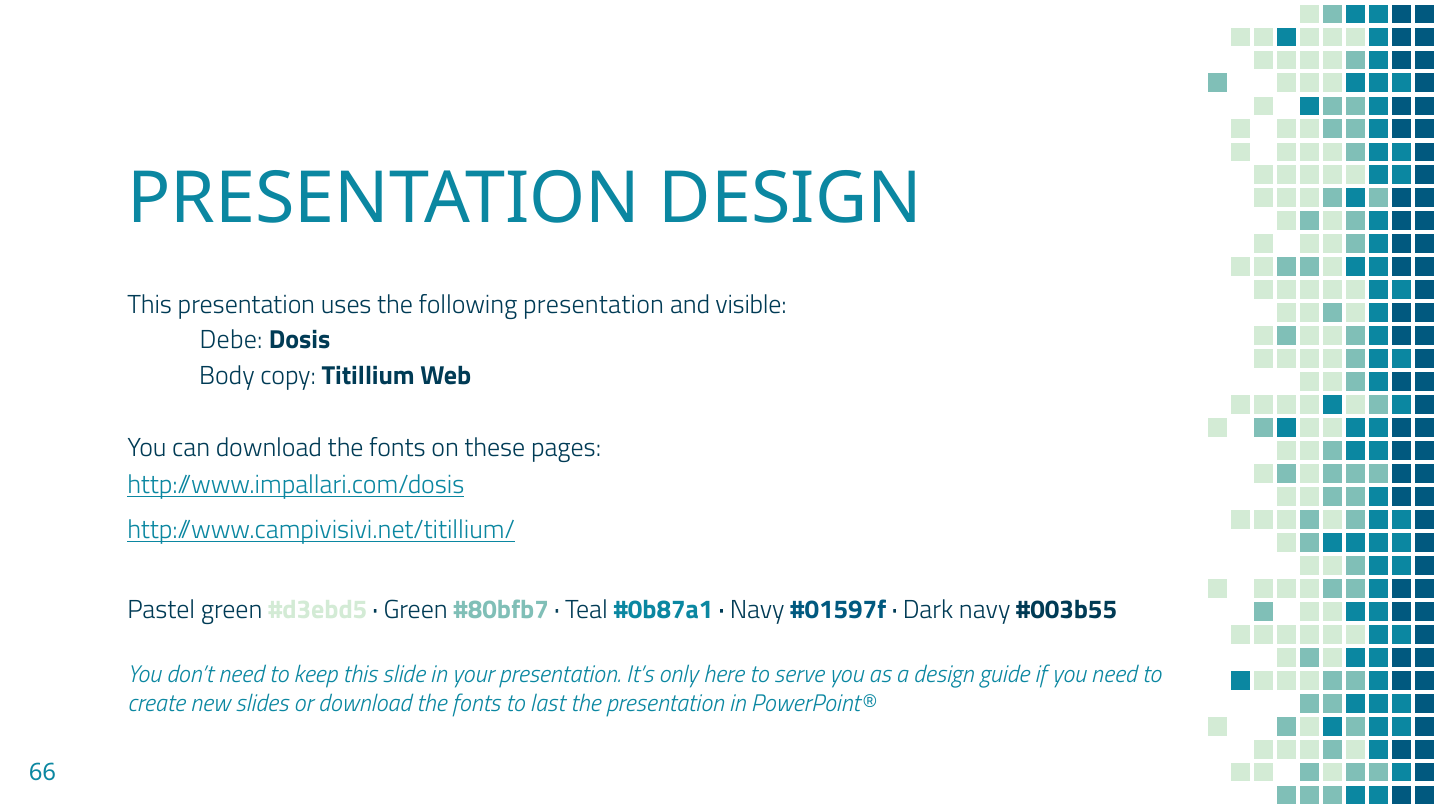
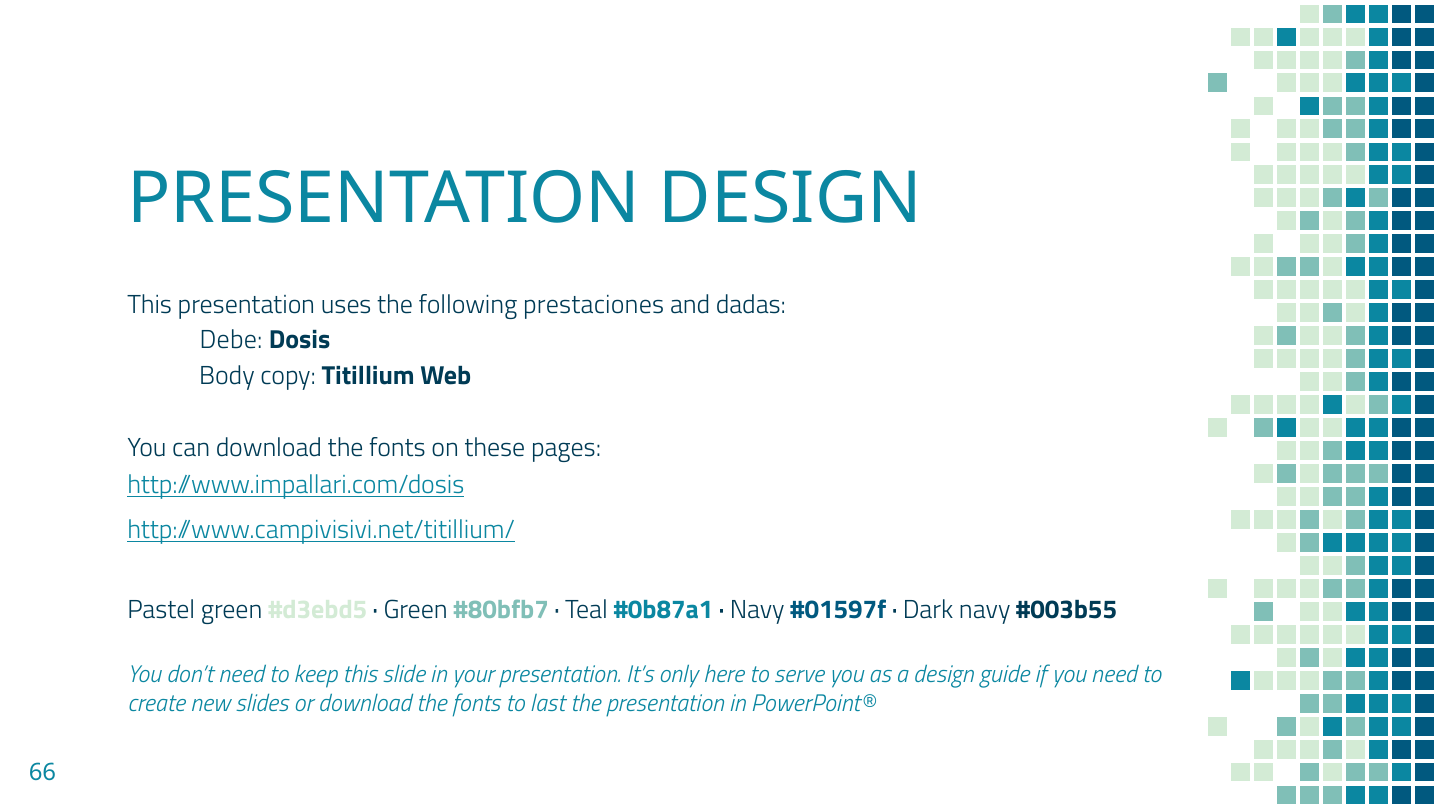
following presentation: presentation -> prestaciones (594, 304)
visible: visible -> dadas (751, 304)
